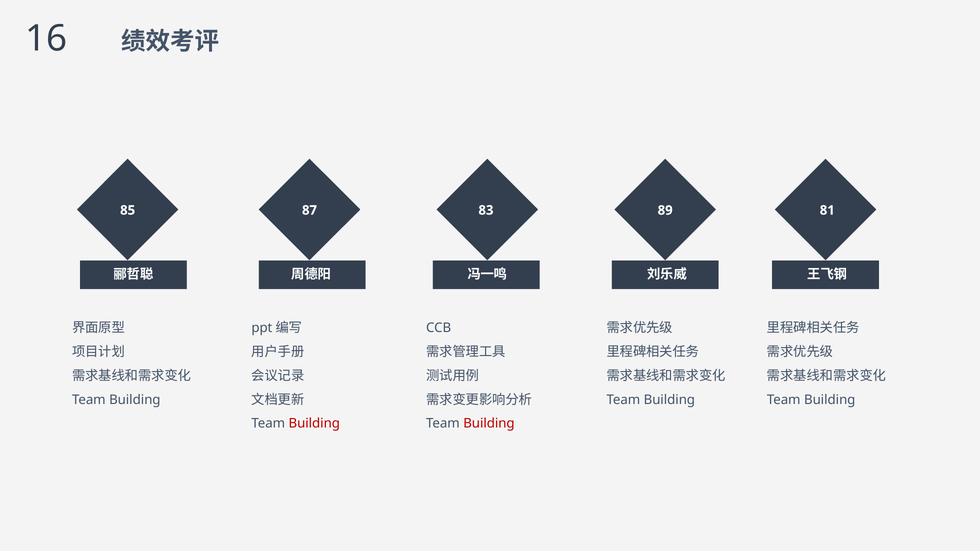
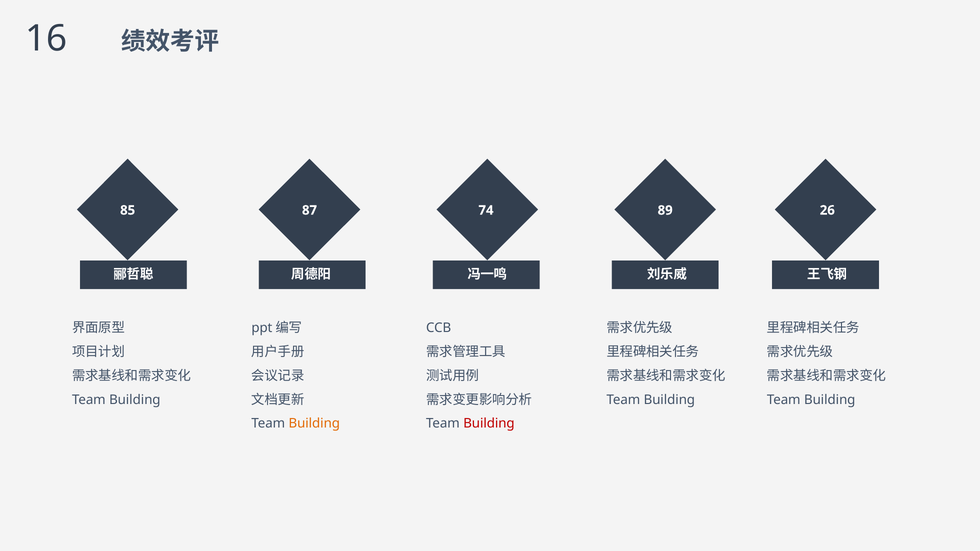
83: 83 -> 74 (486, 210)
81: 81 -> 26 (827, 210)
Building colour: red -> orange (314, 424)
